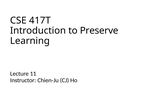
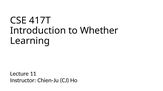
Preserve: Preserve -> Whether (99, 31)
